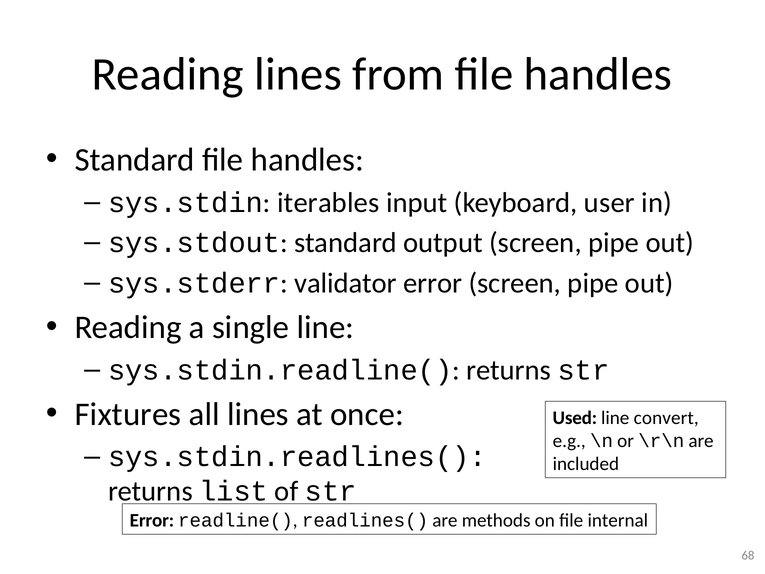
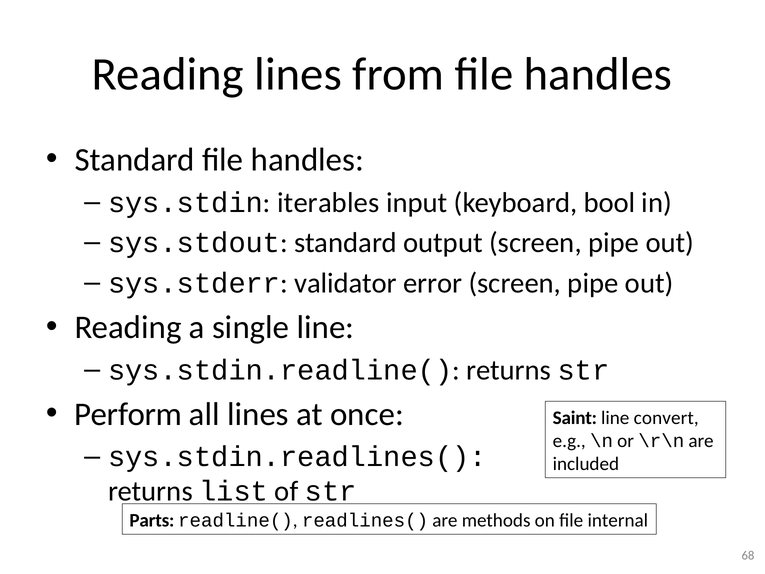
user: user -> bool (610, 202)
Fixtures: Fixtures -> Perform (128, 414)
Used: Used -> Saint (575, 418)
Error: Error -> Parts (152, 520)
